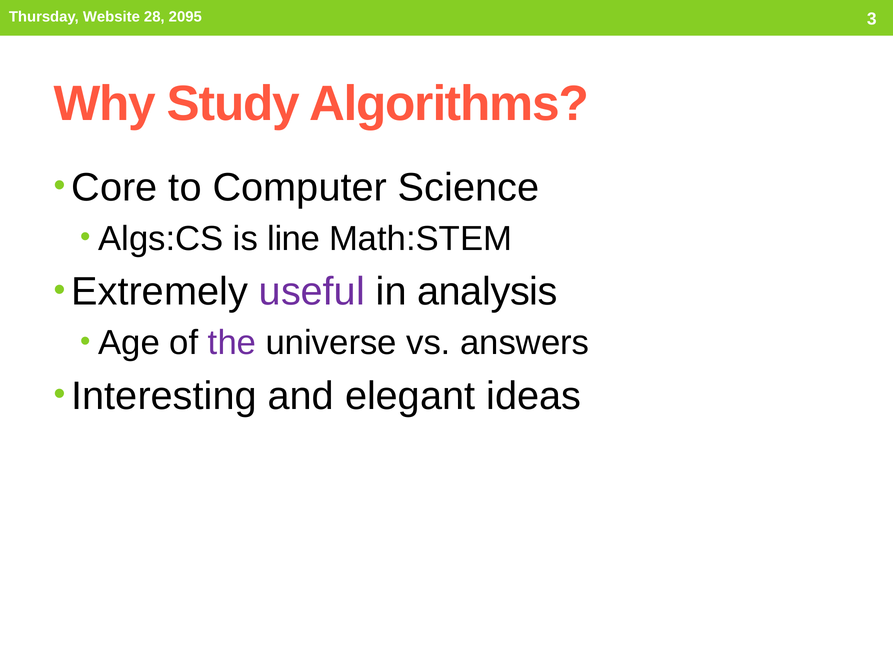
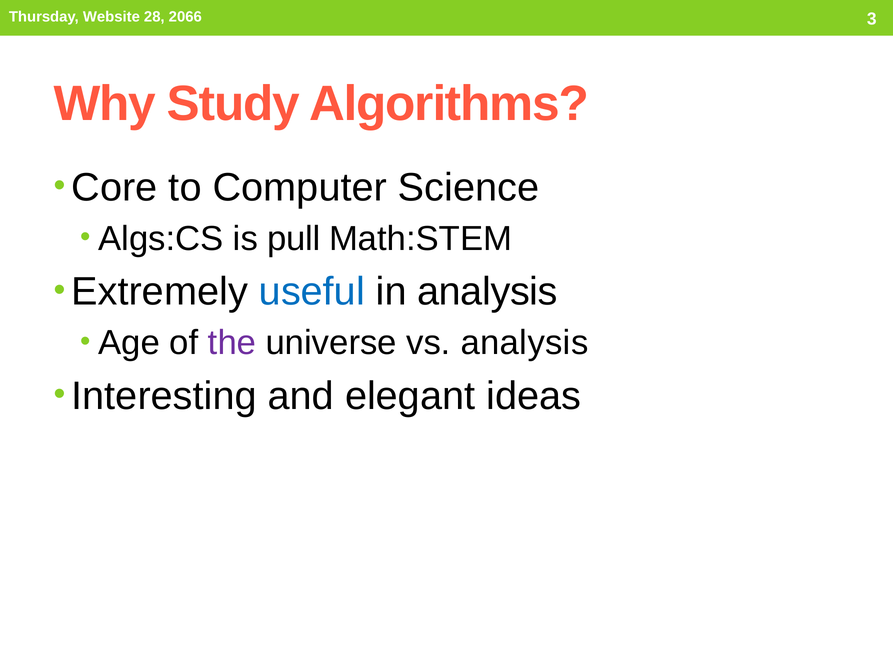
2095: 2095 -> 2066 (185, 17)
line: line -> pull (294, 239)
useful colour: purple -> blue (312, 292)
vs answers: answers -> analysis (524, 343)
